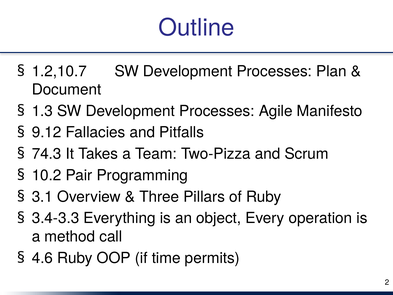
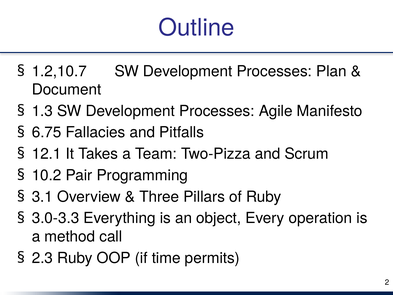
9.12: 9.12 -> 6.75 (47, 132)
74.3: 74.3 -> 12.1 (47, 154)
3.4-3.3: 3.4-3.3 -> 3.0-3.3 (56, 218)
4.6: 4.6 -> 2.3 (42, 258)
